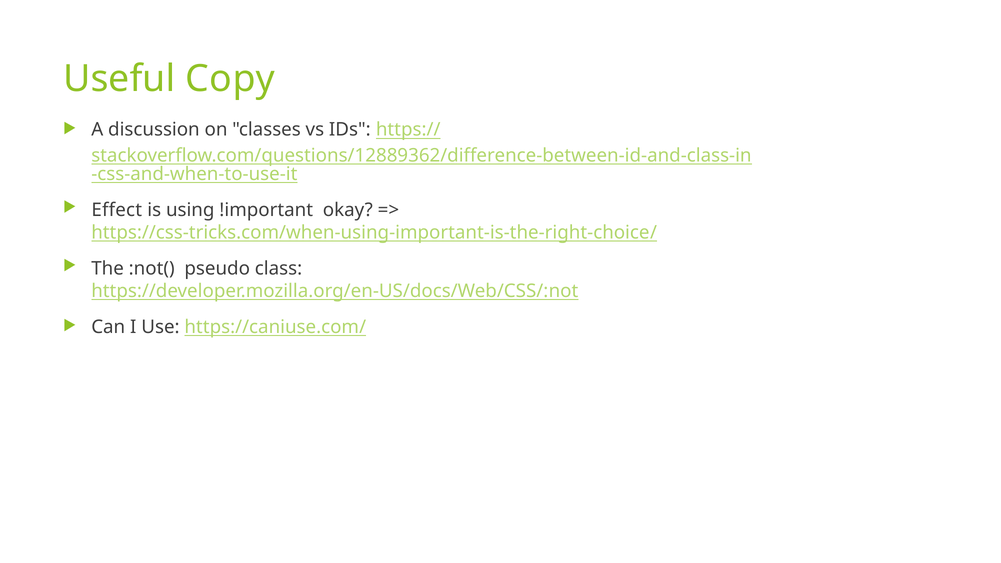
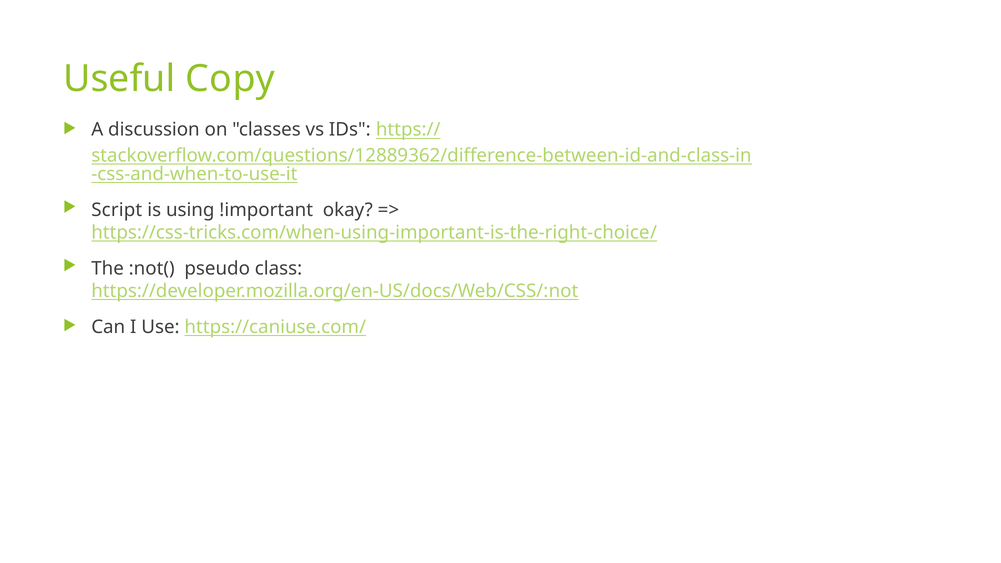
Effect: Effect -> Script (117, 210)
